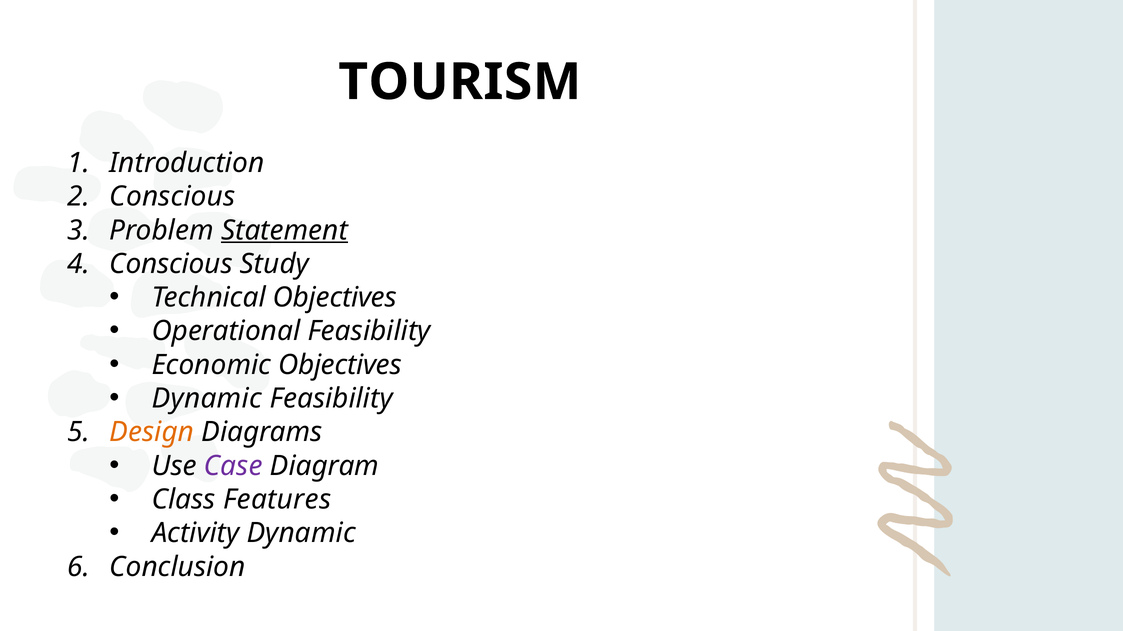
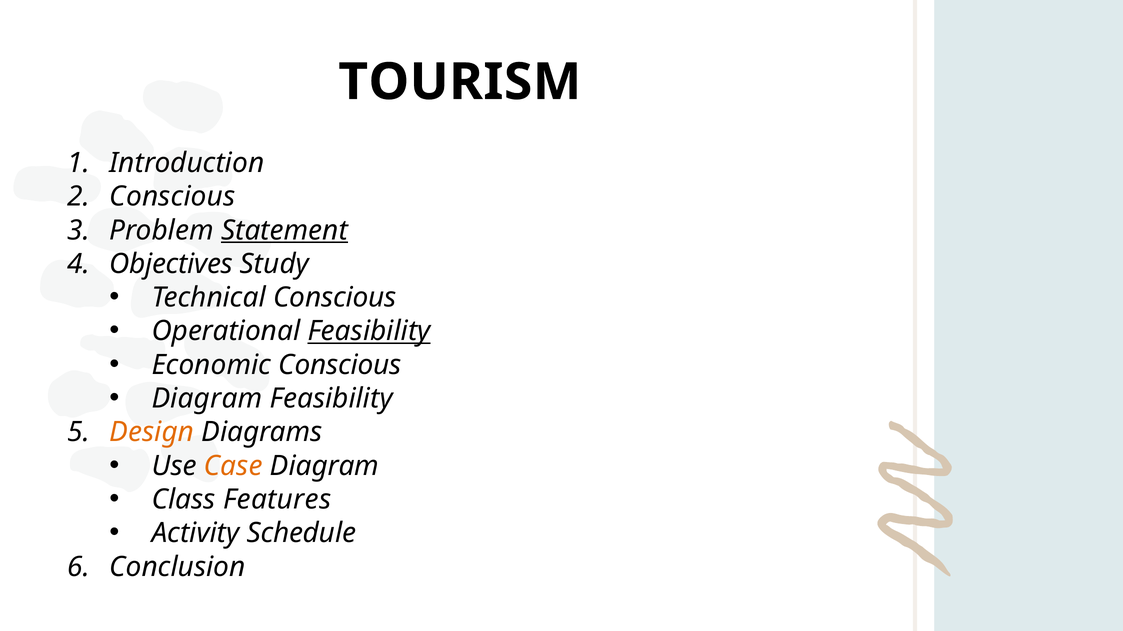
Conscious: Conscious -> Objectives (171, 264)
Technical Objectives: Objectives -> Conscious (335, 298)
Feasibility underline: none -> present (369, 332)
Economic Objectives: Objectives -> Conscious (340, 365)
Dynamic: Dynamic -> Diagram (207, 399)
Case colour: purple -> orange (233, 466)
Activity Dynamic: Dynamic -> Schedule (301, 534)
